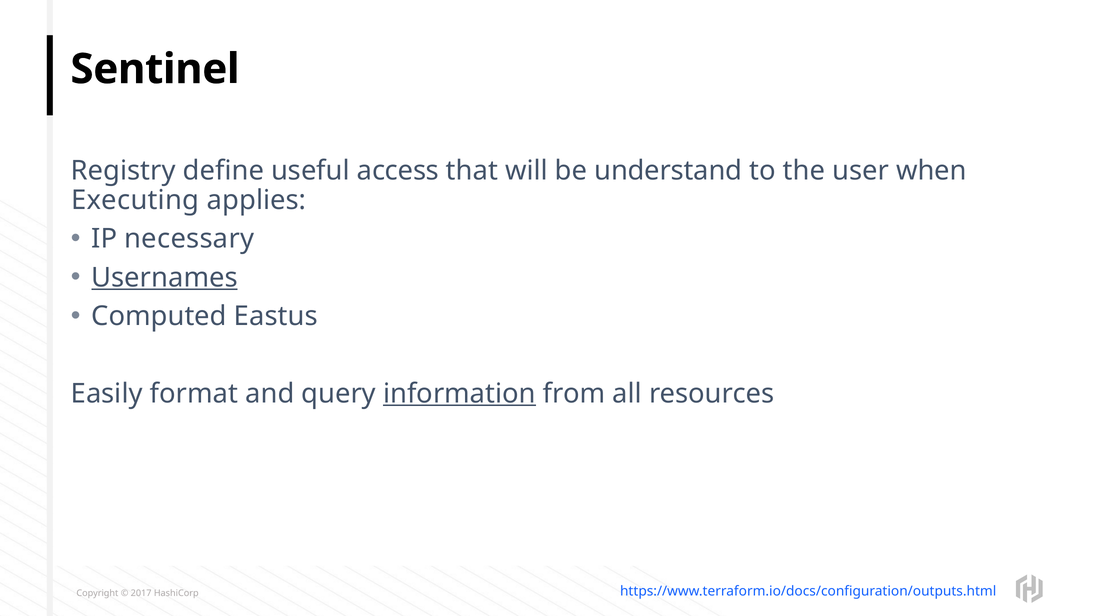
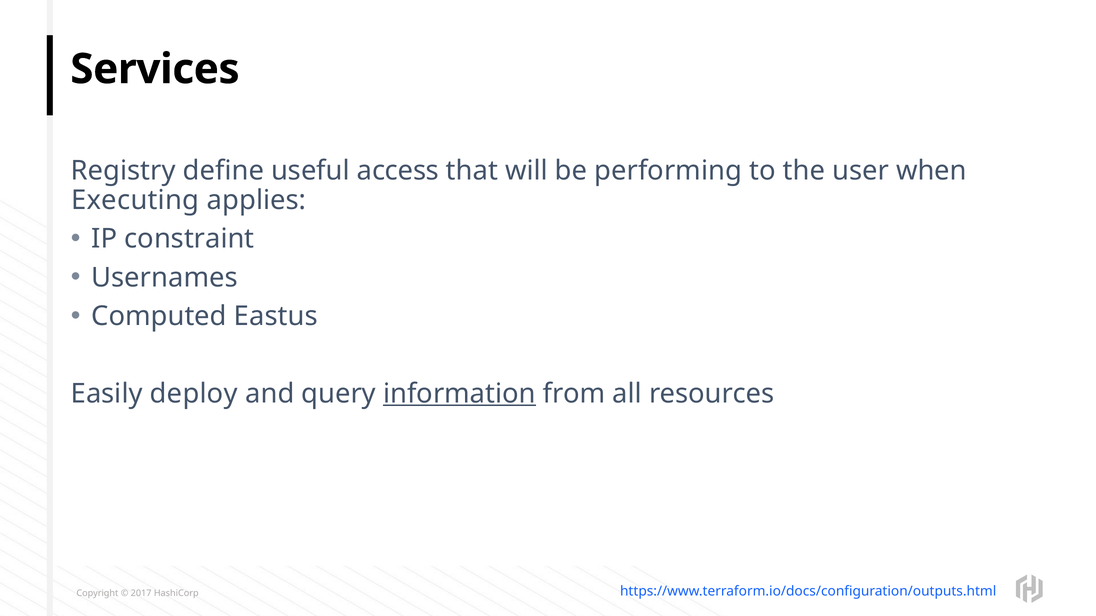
Sentinel: Sentinel -> Services (155, 69)
understand: understand -> performing (668, 171)
necessary: necessary -> constraint (189, 239)
Usernames underline: present -> none (165, 278)
format: format -> deploy (194, 394)
